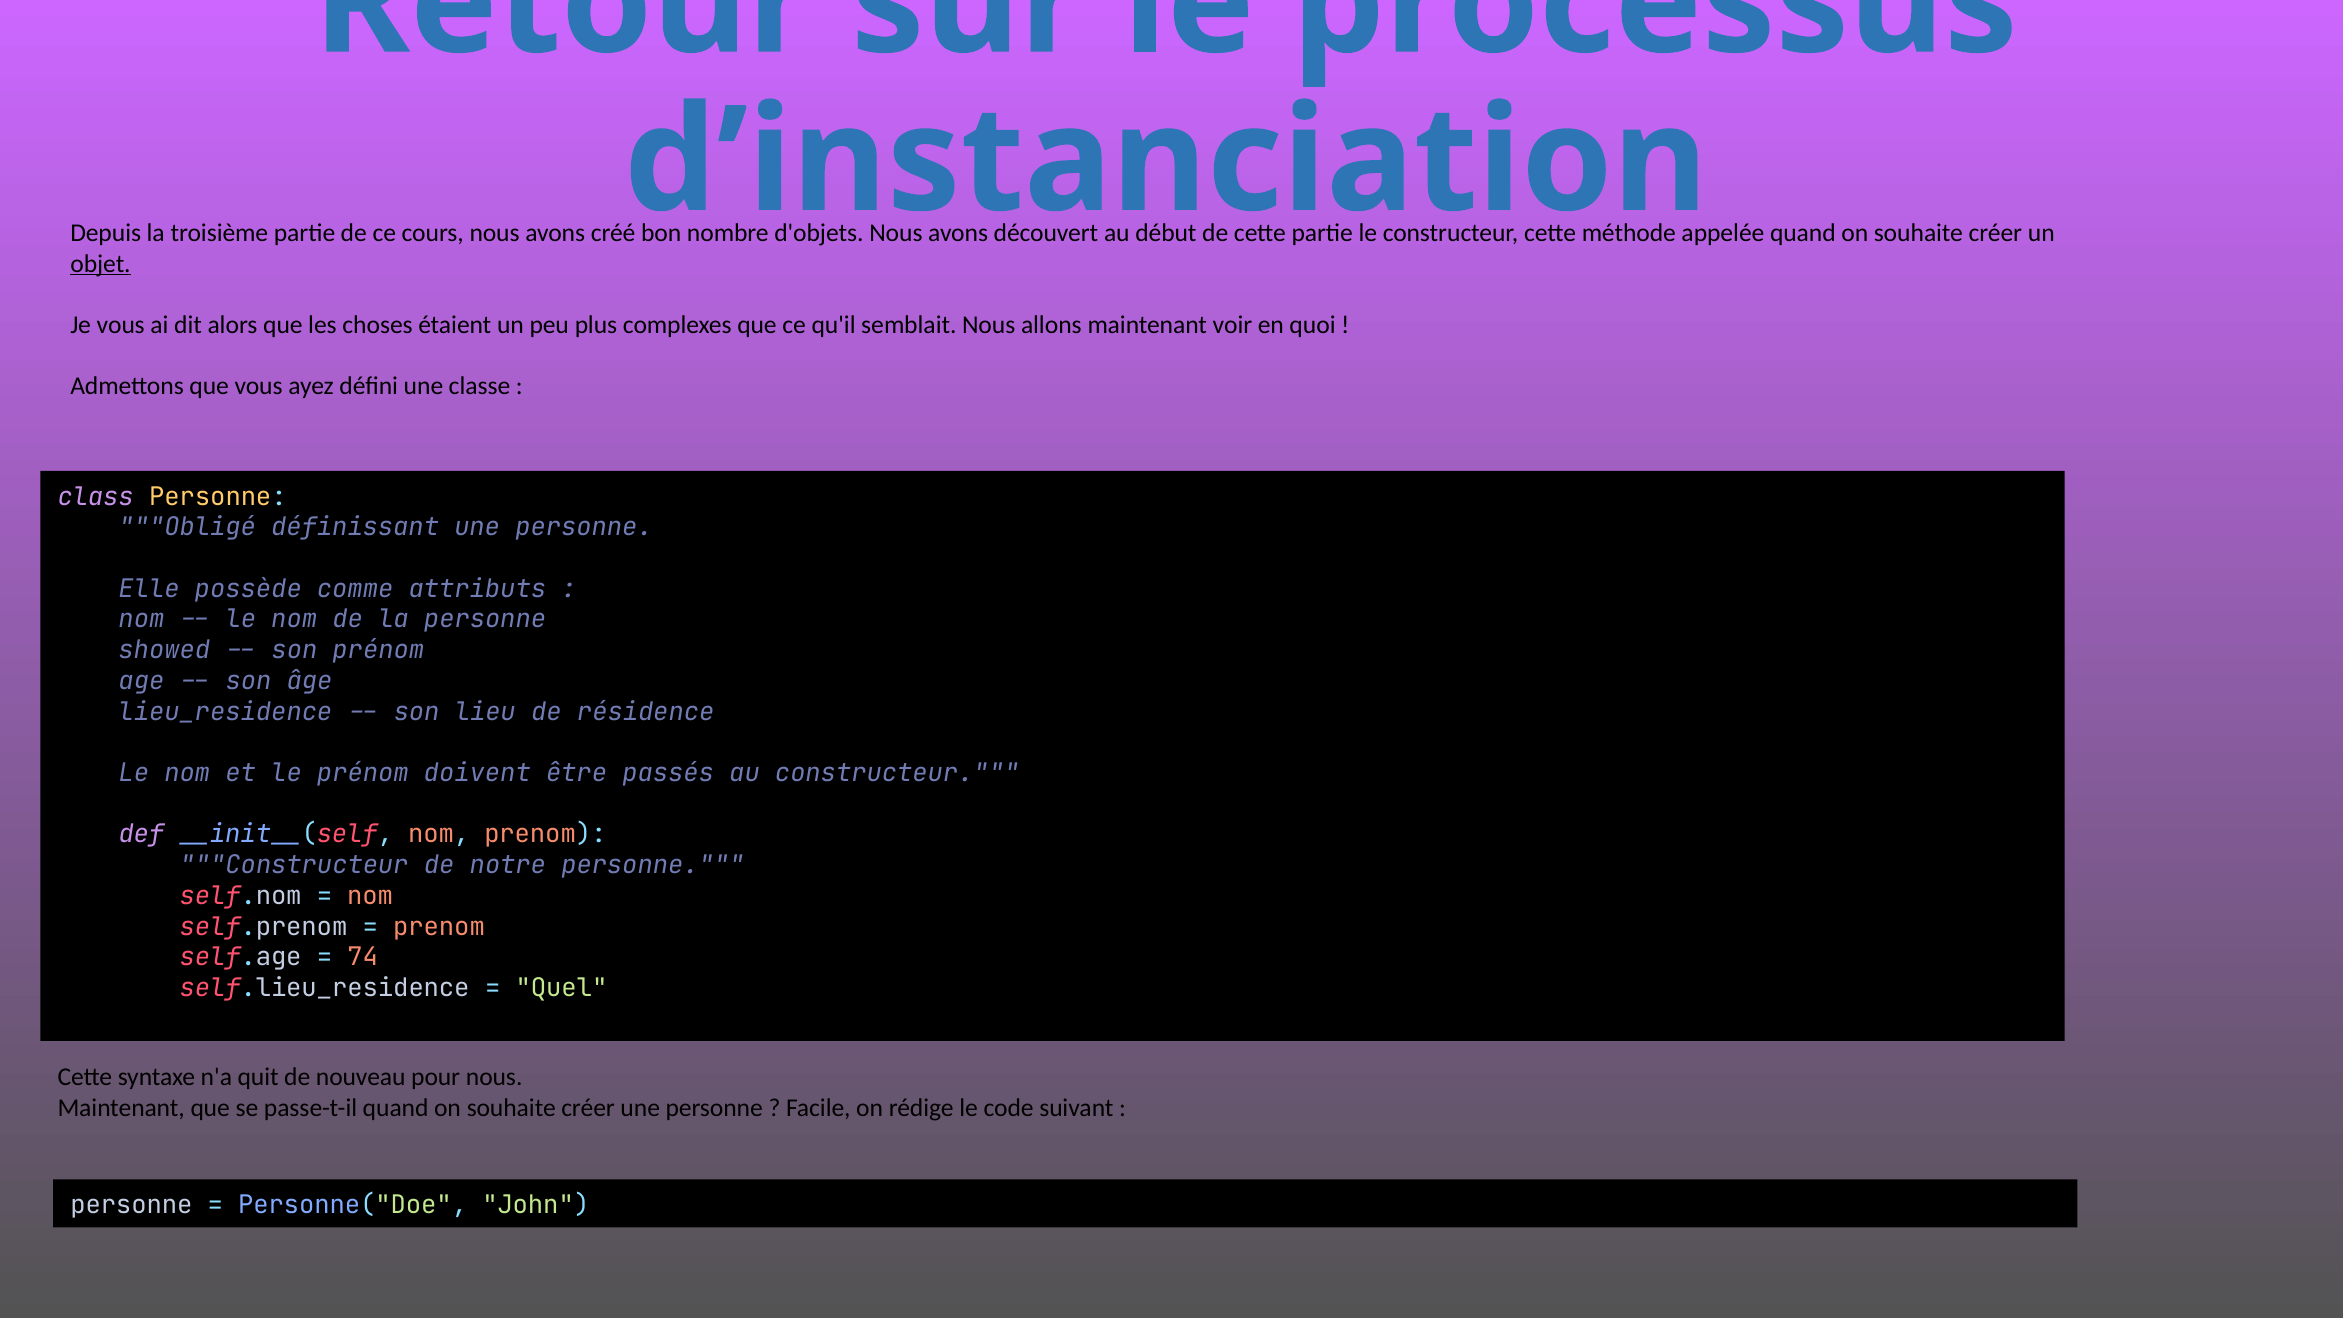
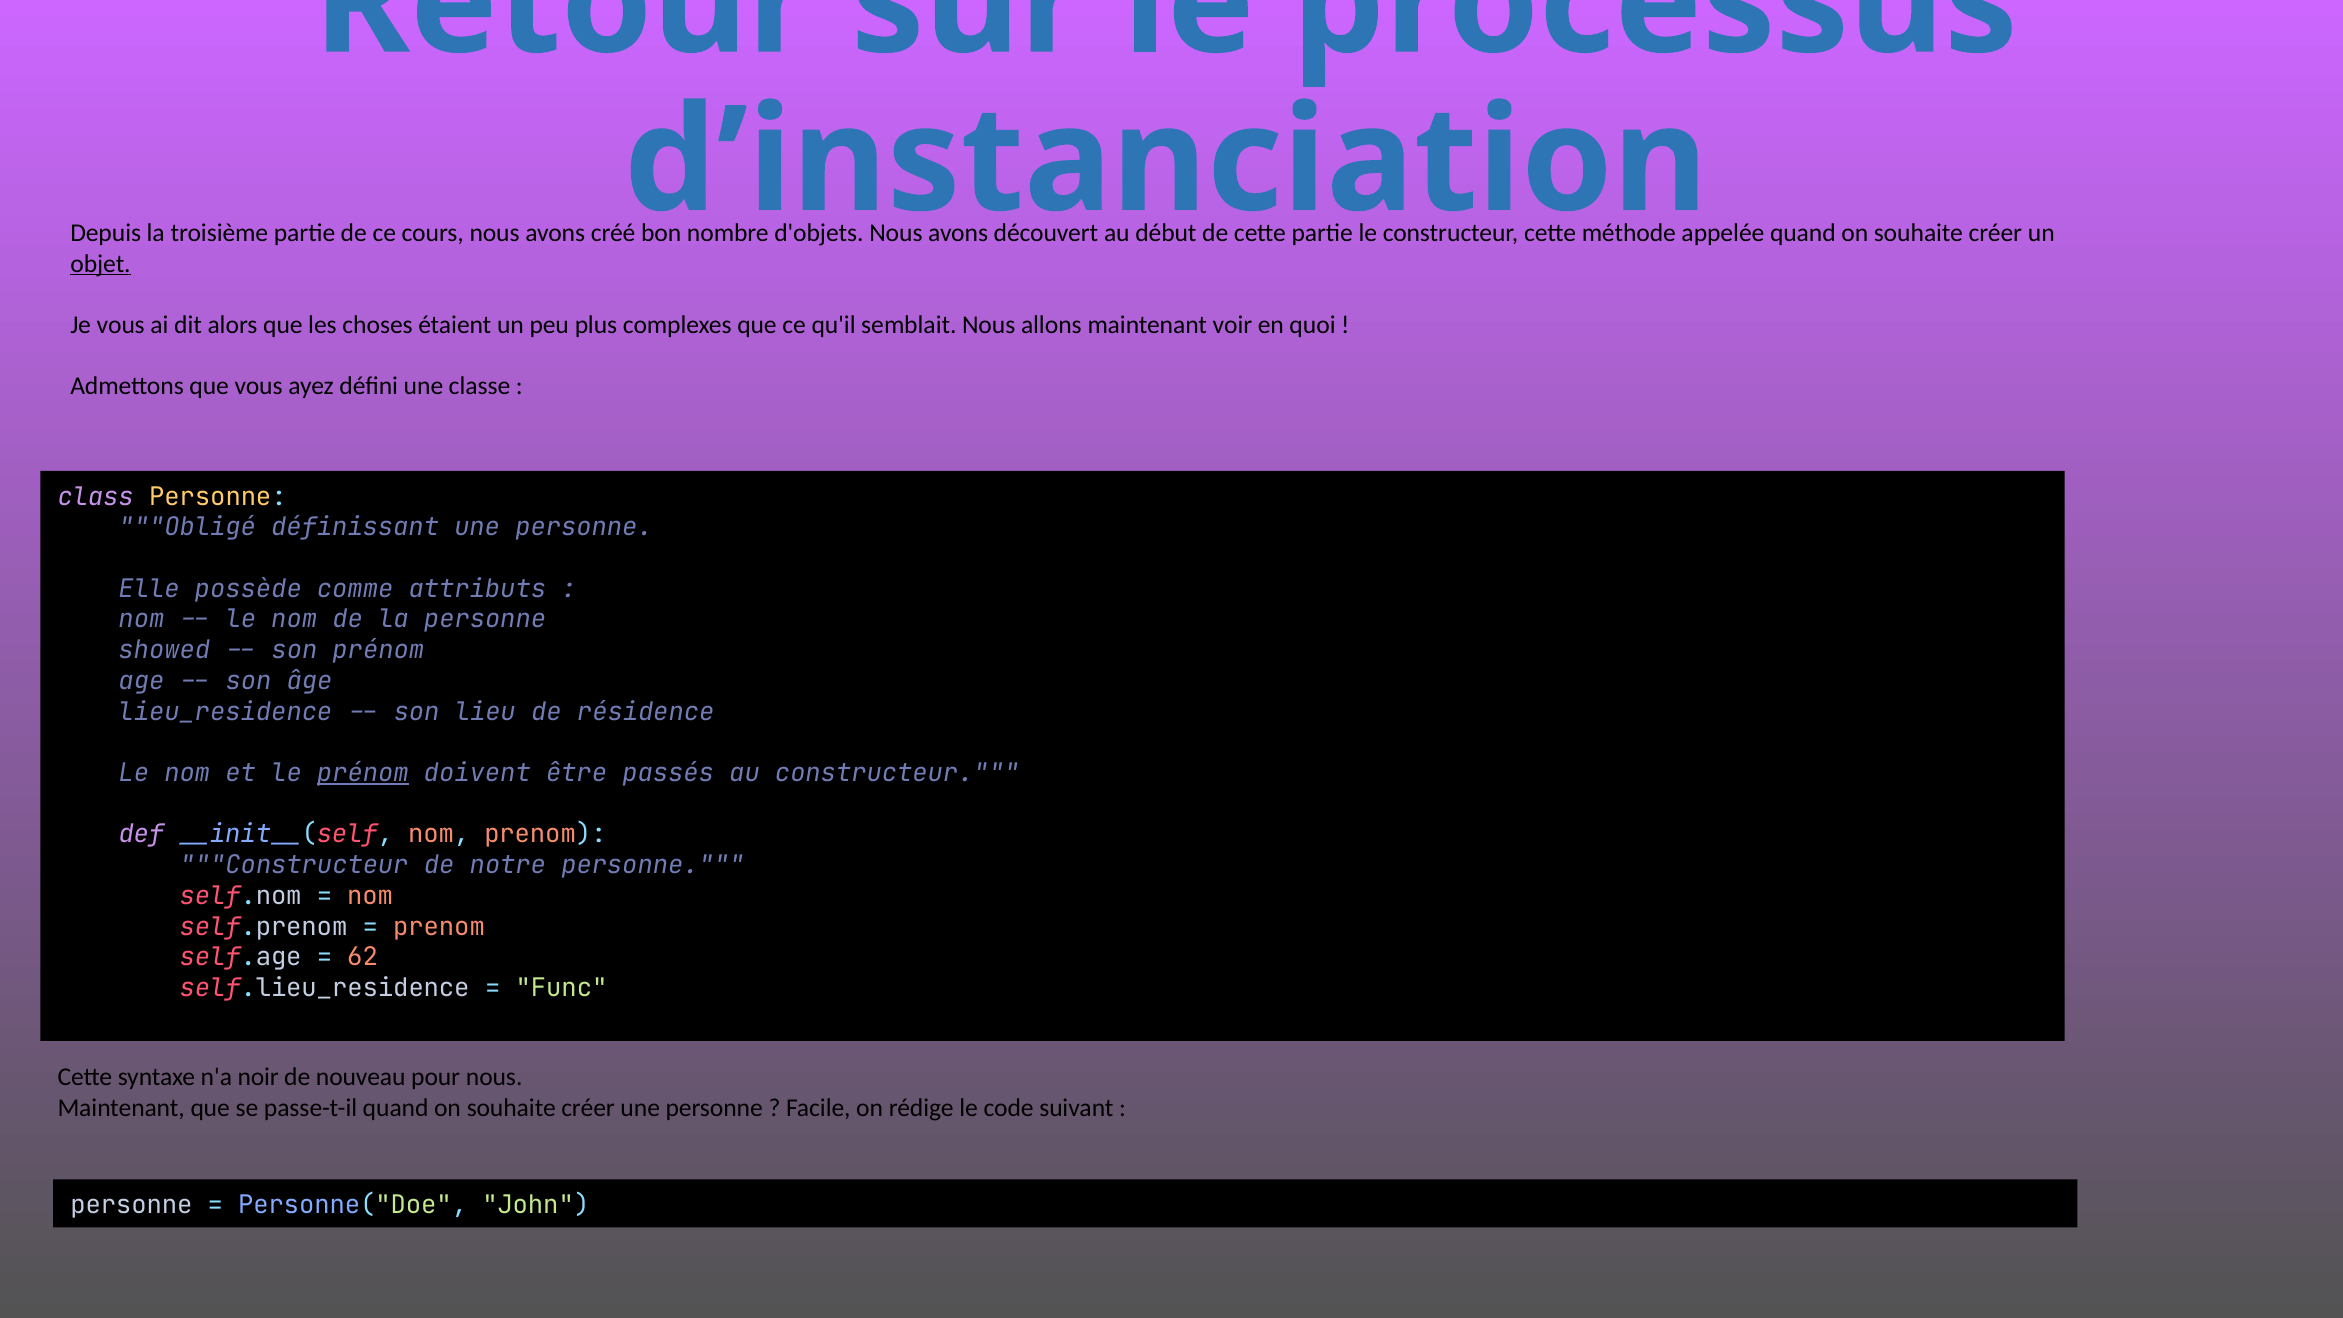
prénom underline: none -> present (363, 773)
74: 74 -> 62 (363, 957)
Quel: Quel -> Func (562, 988)
quit: quit -> noir (258, 1077)
